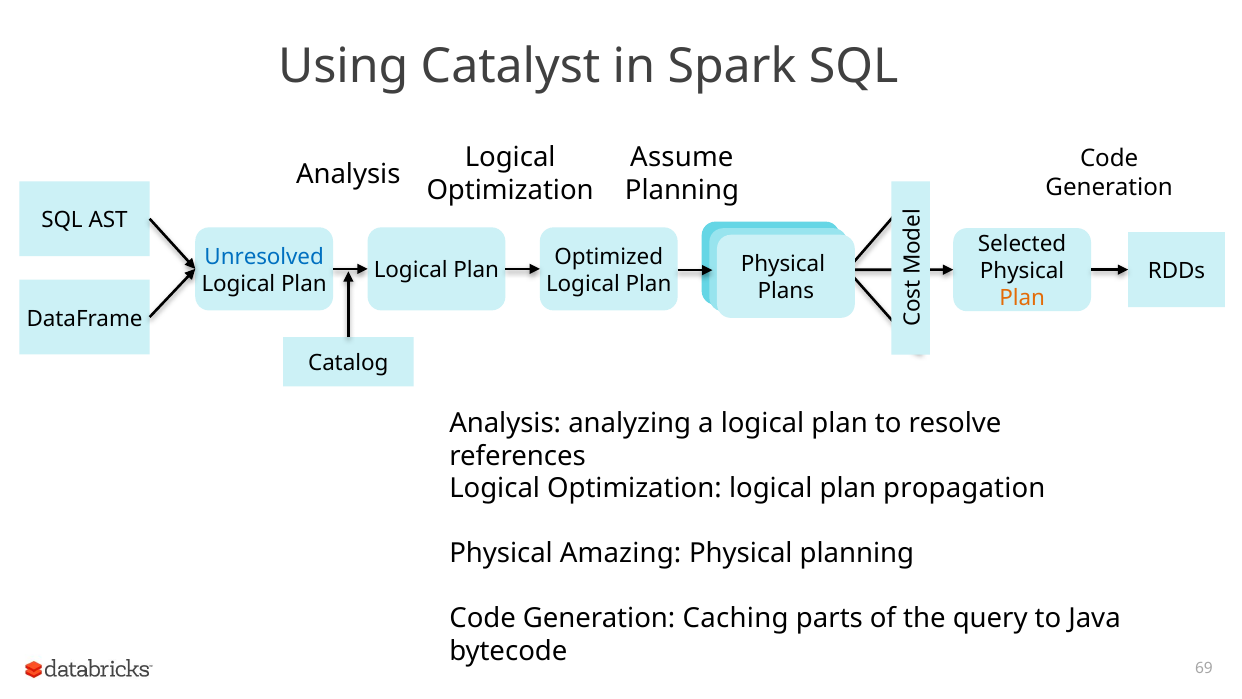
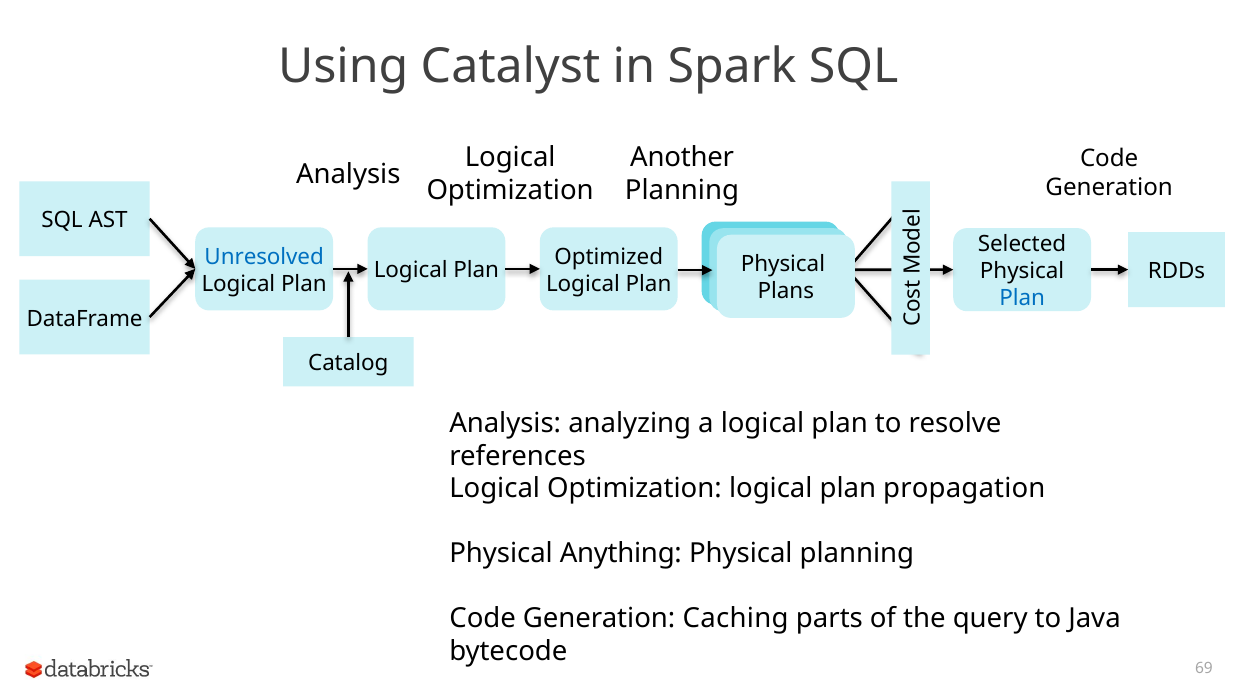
Assume: Assume -> Another (682, 157)
Plan colour: orange -> blue (1022, 298)
Amazing: Amazing -> Anything (621, 553)
